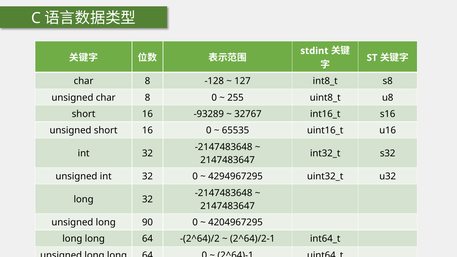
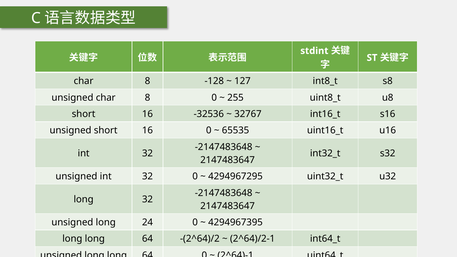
-93289: -93289 -> -32536 (209, 114)
90: 90 -> 24 (147, 222)
4204967295: 4204967295 -> 4294967395 (235, 222)
